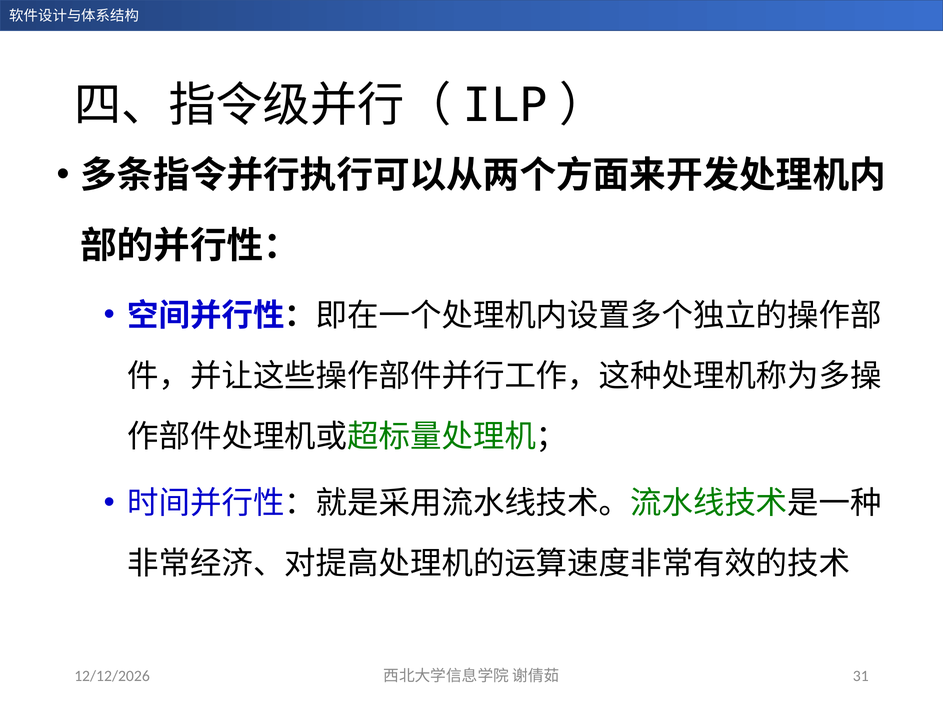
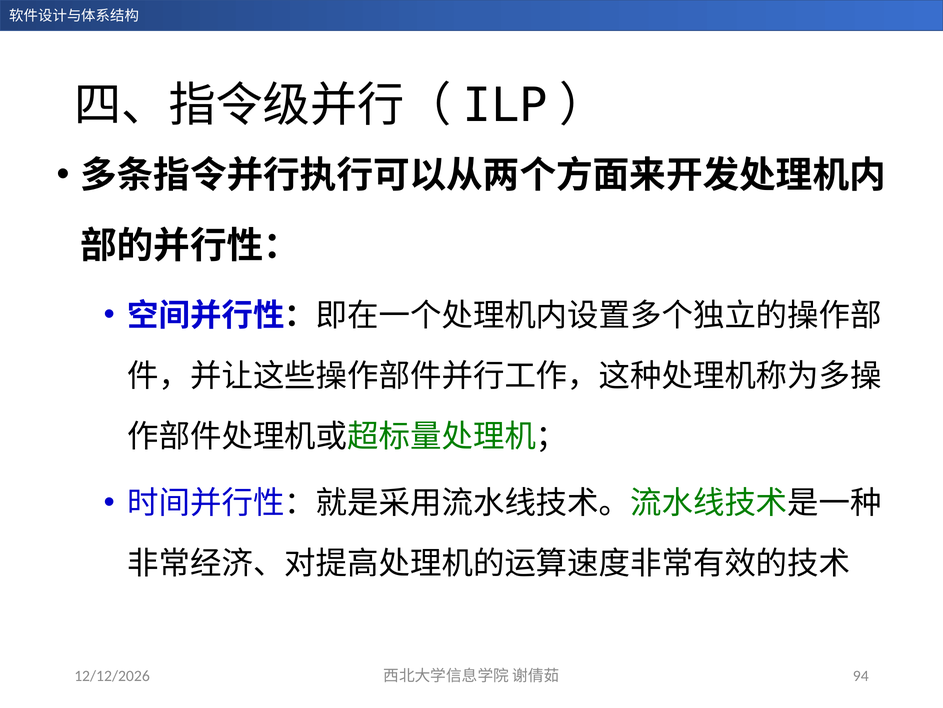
31: 31 -> 94 (861, 675)
